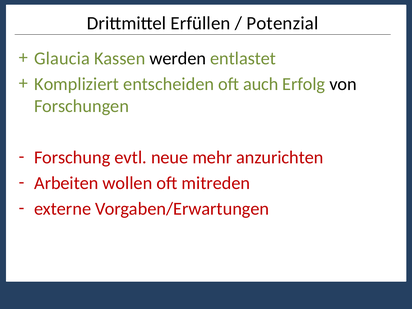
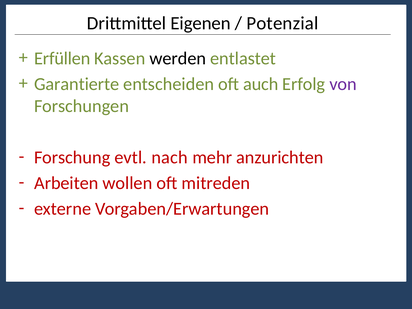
Erfüllen: Erfüllen -> Eigenen (201, 23)
Glaucia: Glaucia -> Erfüllen (62, 59)
Kompliziert: Kompliziert -> Garantierte (77, 84)
von colour: black -> purple (343, 84)
neue: neue -> nach (170, 158)
